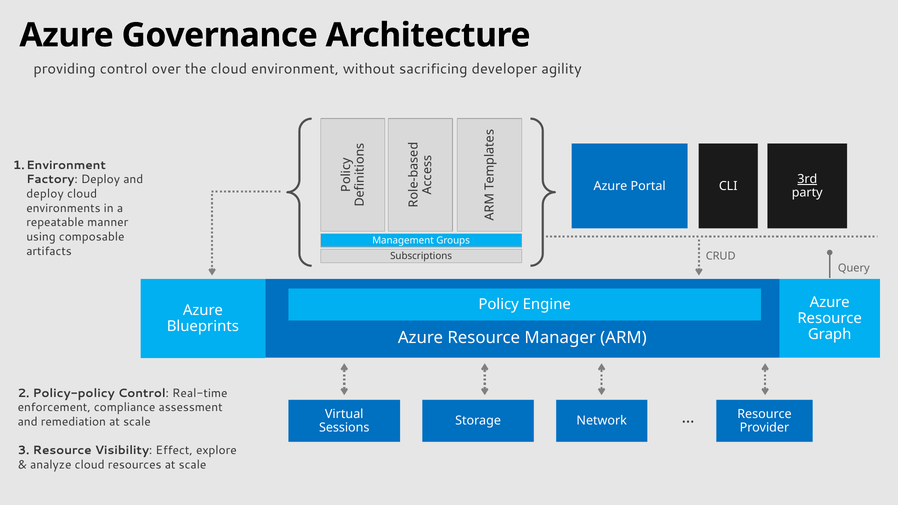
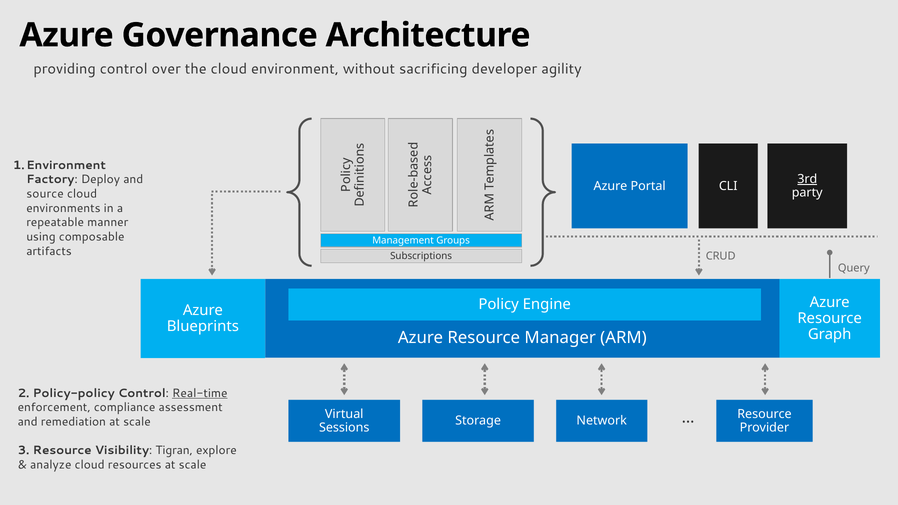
deploy: deploy -> source (45, 194)
Real-time underline: none -> present (200, 393)
Effect: Effect -> Tigran (174, 451)
